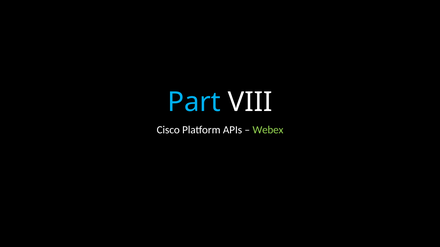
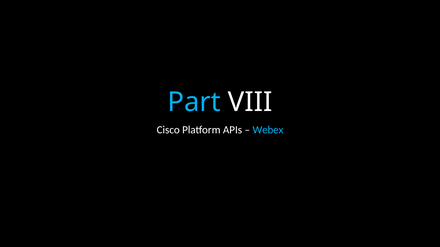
Webex colour: light green -> light blue (268, 130)
